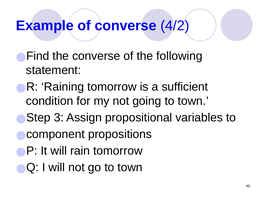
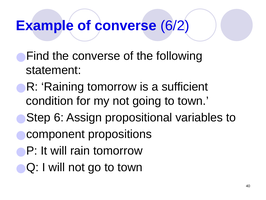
4/2: 4/2 -> 6/2 (175, 26)
3: 3 -> 6 (59, 117)
